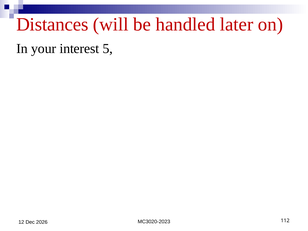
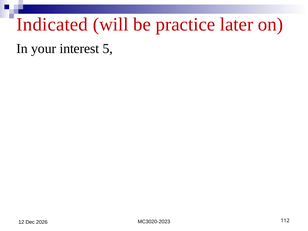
Distances: Distances -> Indicated (52, 24)
handled: handled -> practice (185, 24)
